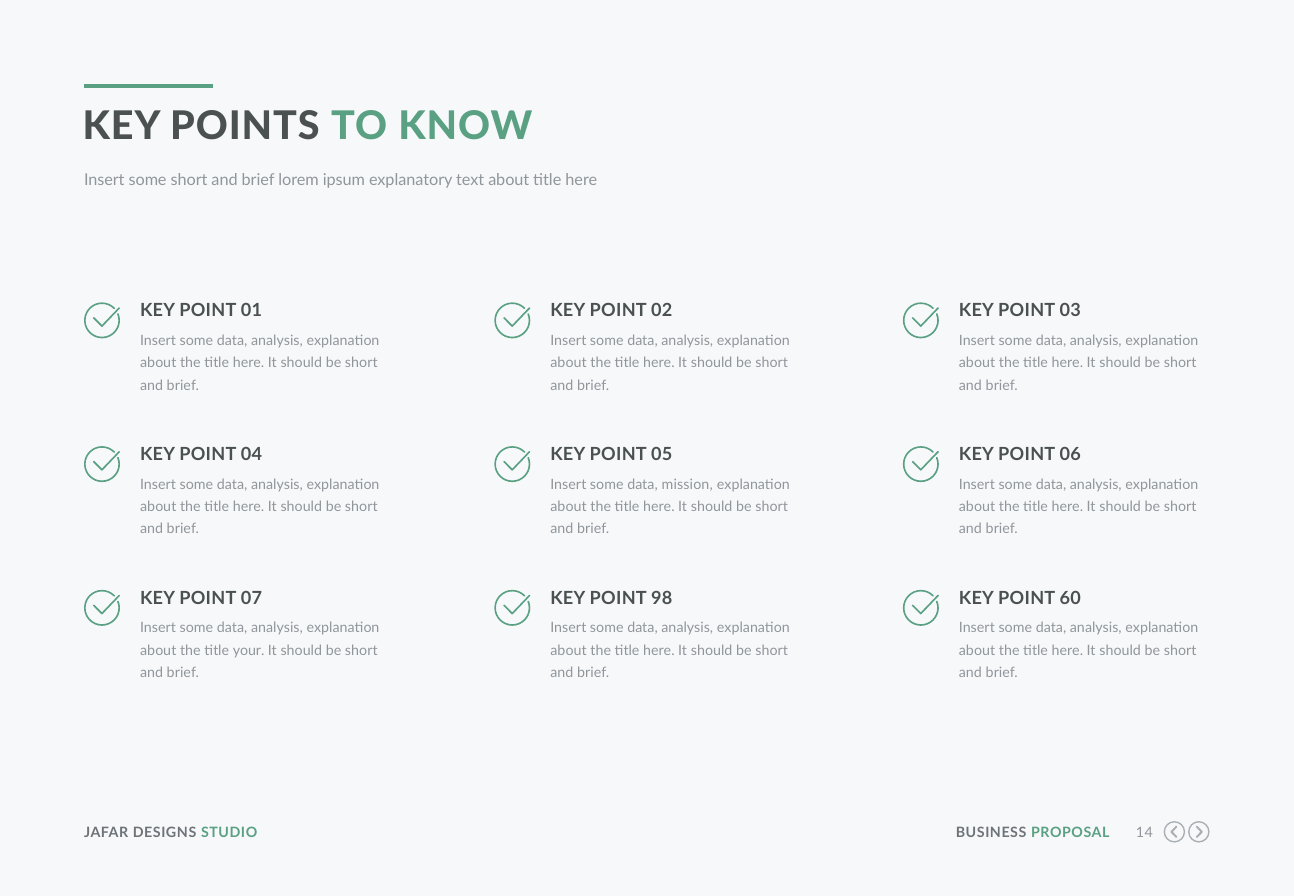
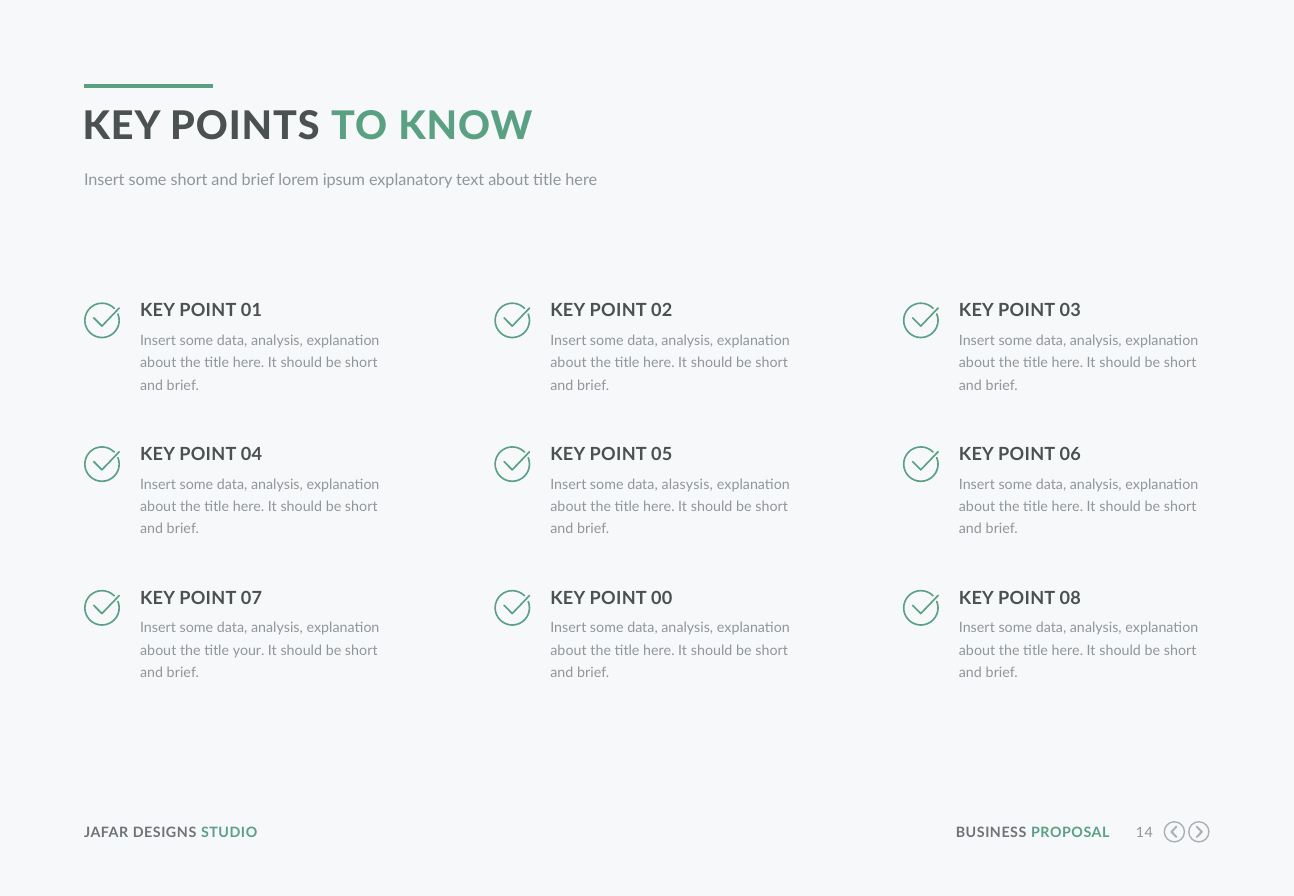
mission: mission -> alasysis (687, 485)
98: 98 -> 00 (662, 598)
60: 60 -> 08 (1070, 598)
